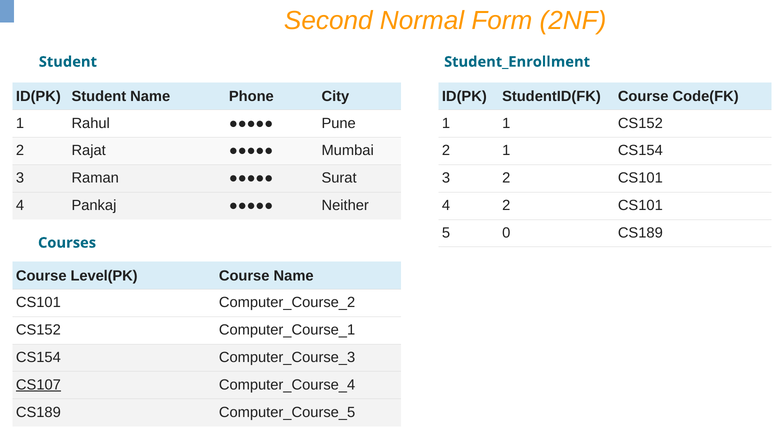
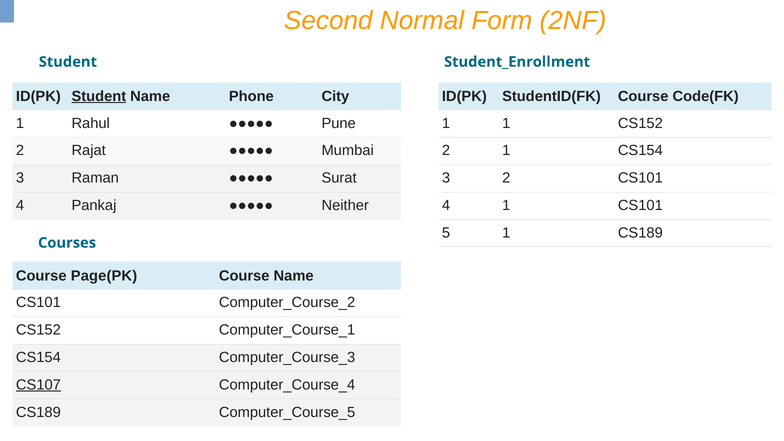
Student underline: none -> present (99, 96)
4 2: 2 -> 1 (506, 205)
5 0: 0 -> 1 (506, 233)
Level(PK: Level(PK -> Page(PK (104, 276)
